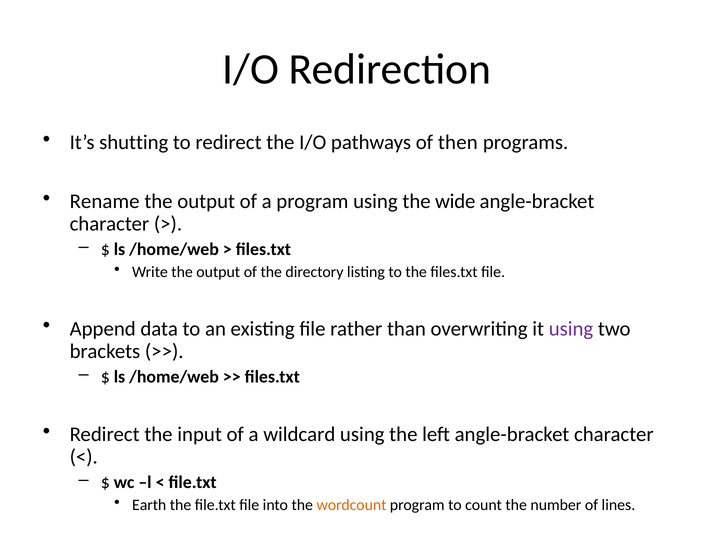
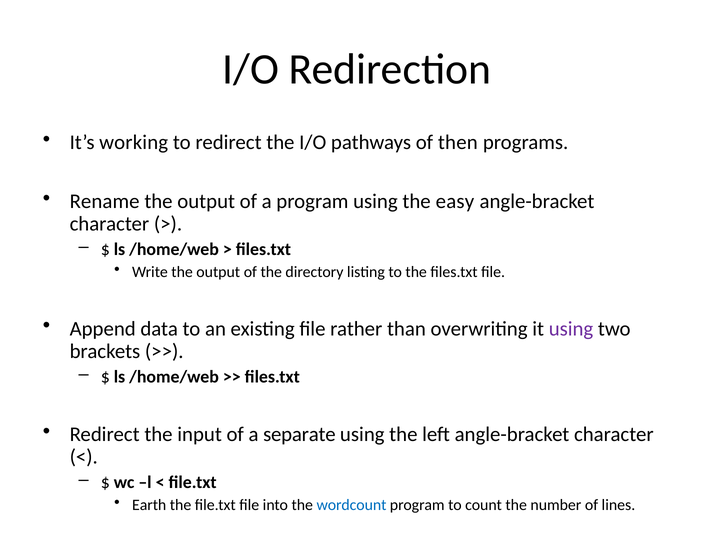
shutting: shutting -> working (134, 142)
wide: wide -> easy (455, 201)
wildcard: wildcard -> separate (299, 434)
wordcount colour: orange -> blue (351, 504)
